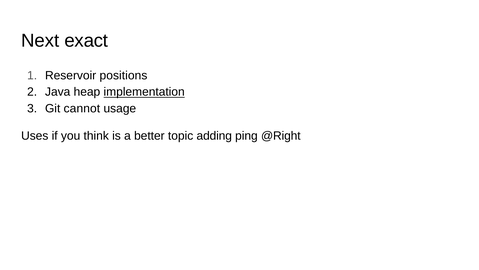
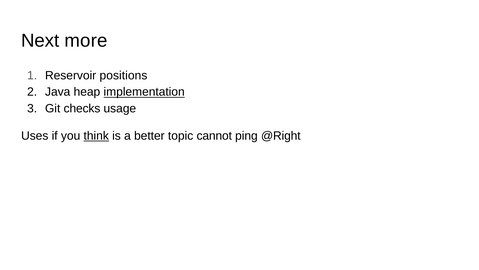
exact: exact -> more (86, 41)
cannot: cannot -> checks (82, 108)
think underline: none -> present (96, 136)
adding: adding -> cannot (214, 136)
